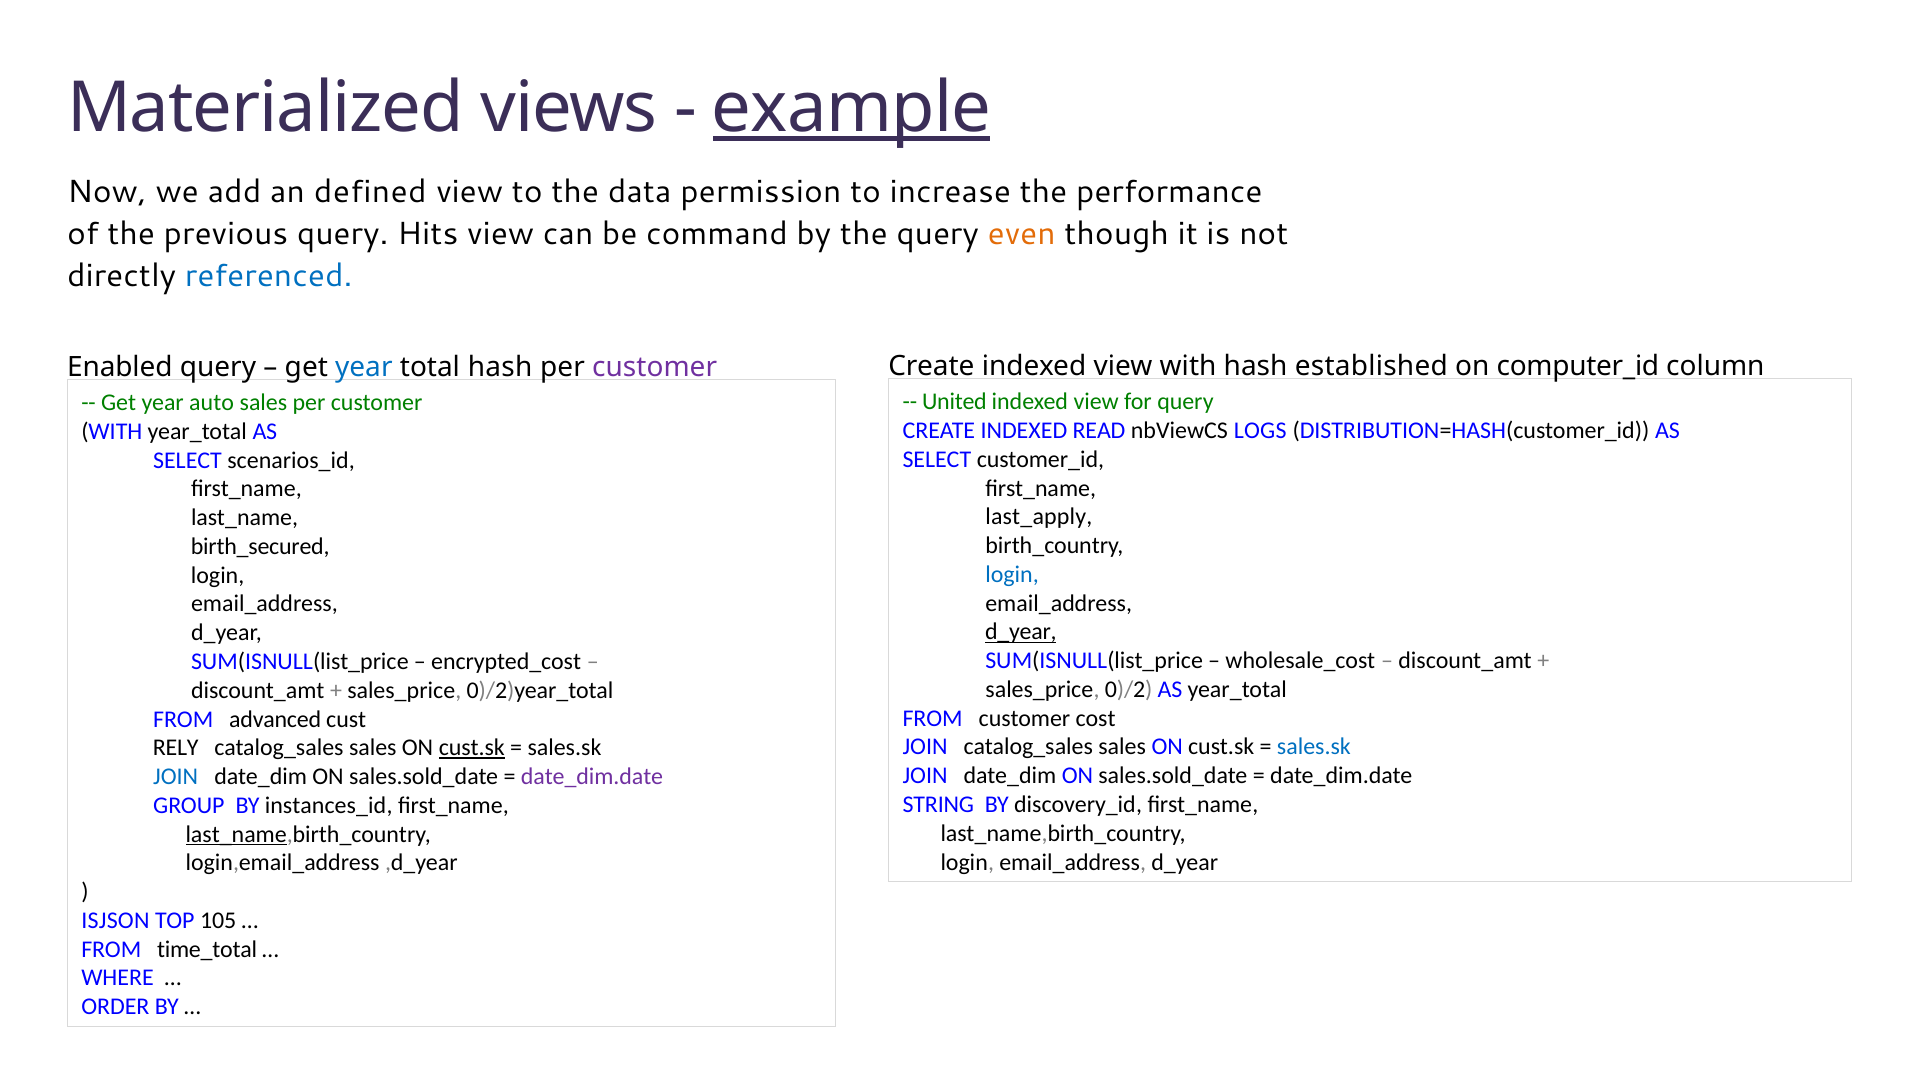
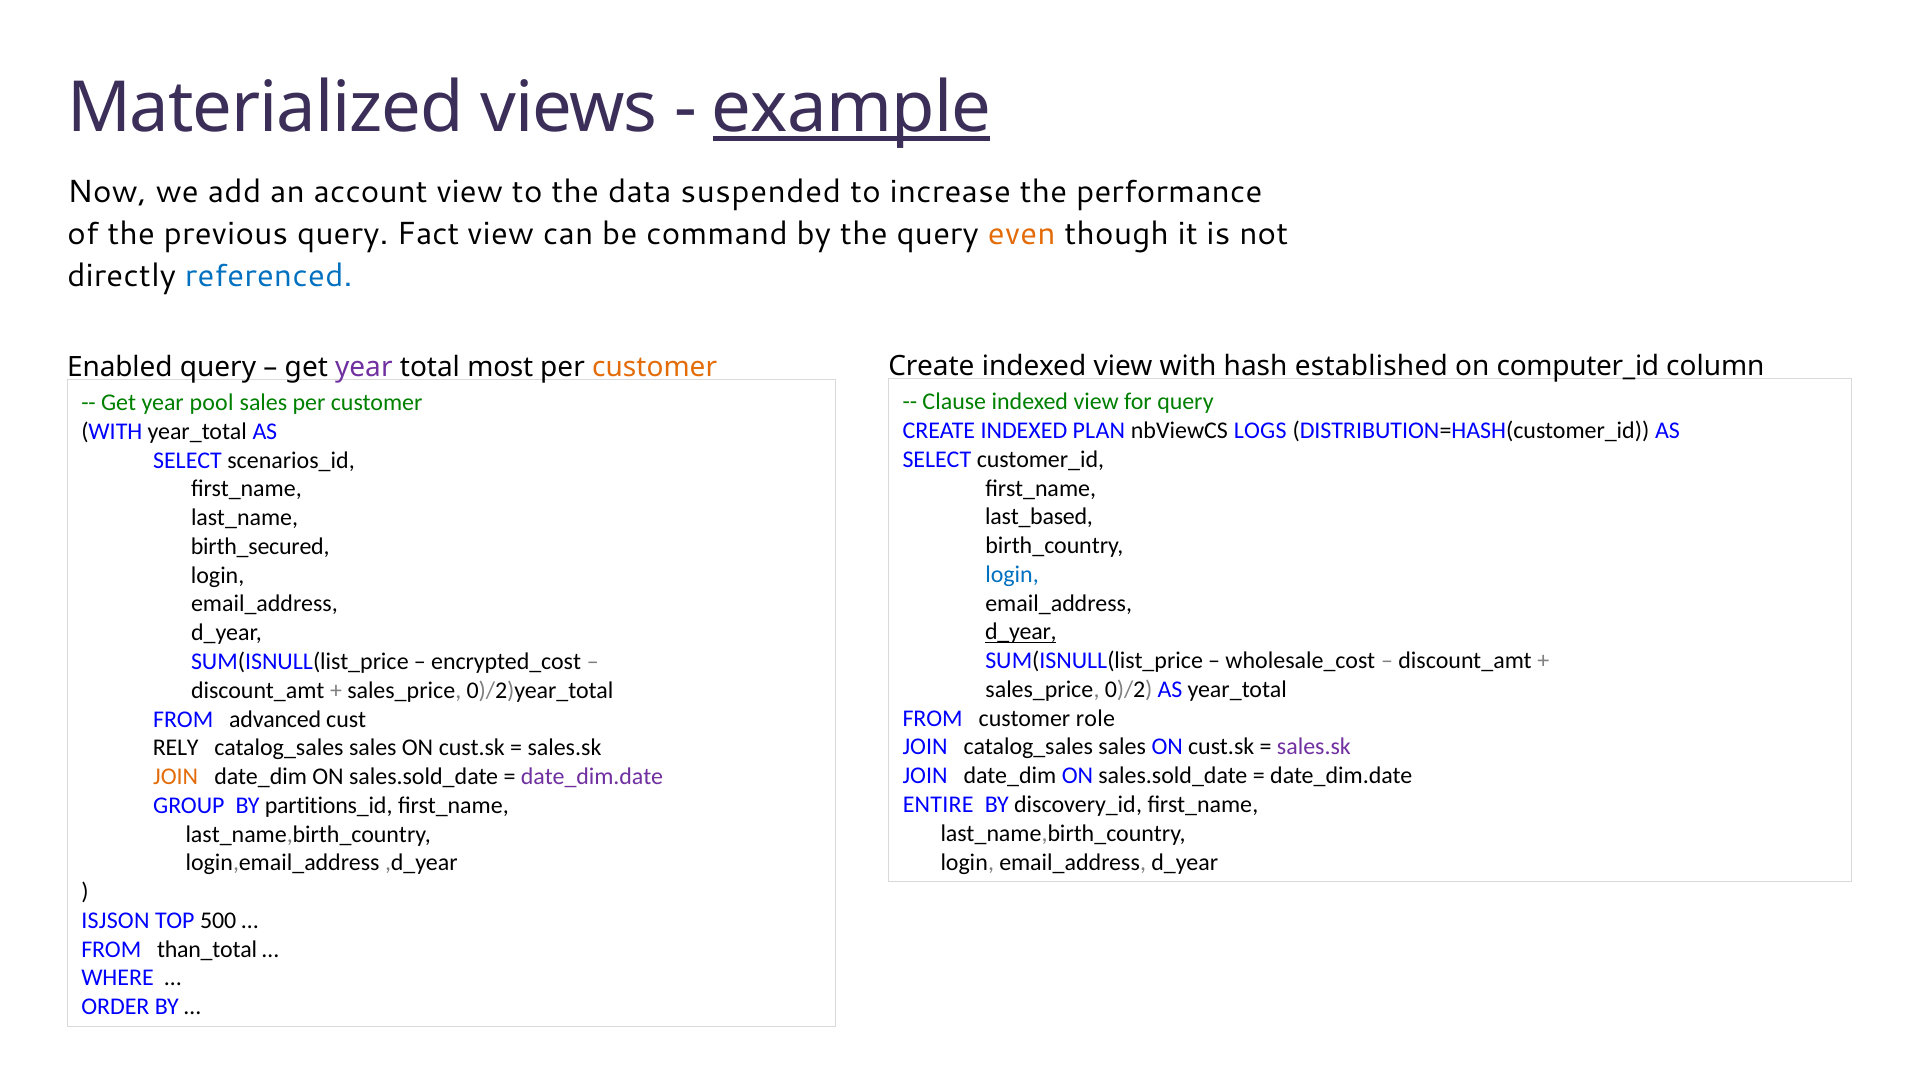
defined: defined -> account (371, 192)
permission: permission -> suspended (761, 192)
Hits: Hits -> Fact (428, 234)
year colour: blue -> purple (364, 367)
total hash: hash -> most (500, 367)
customer colour: purple -> orange (655, 367)
United: United -> Clause (954, 402)
auto: auto -> pool (212, 403)
READ: READ -> PLAN (1099, 431)
last_apply: last_apply -> last_based (1039, 517)
cost: cost -> role (1095, 719)
sales.sk colour: blue -> purple (1314, 747)
cust.sk underline: present -> none (472, 748)
JOIN colour: blue -> orange (176, 777)
STRING: STRING -> ENTIRE (938, 805)
instances_id: instances_id -> partitions_id (326, 806)
last_name underline: present -> none (236, 835)
105: 105 -> 500 (218, 921)
time_total: time_total -> than_total (207, 950)
